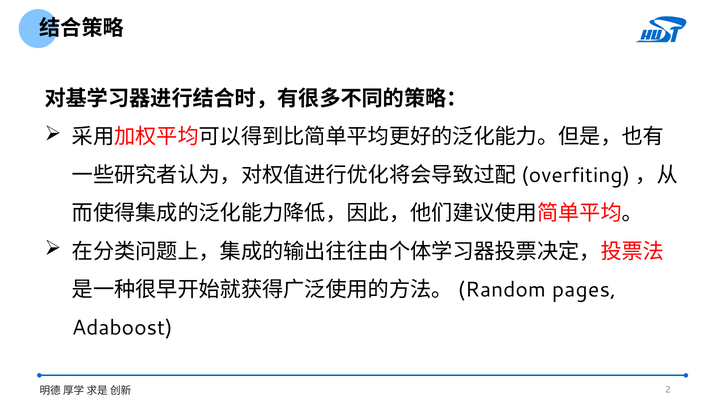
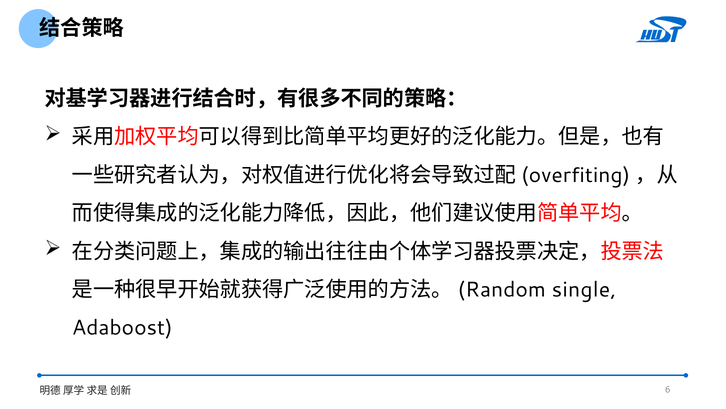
pages: pages -> single (584, 289)
2: 2 -> 6 (668, 389)
